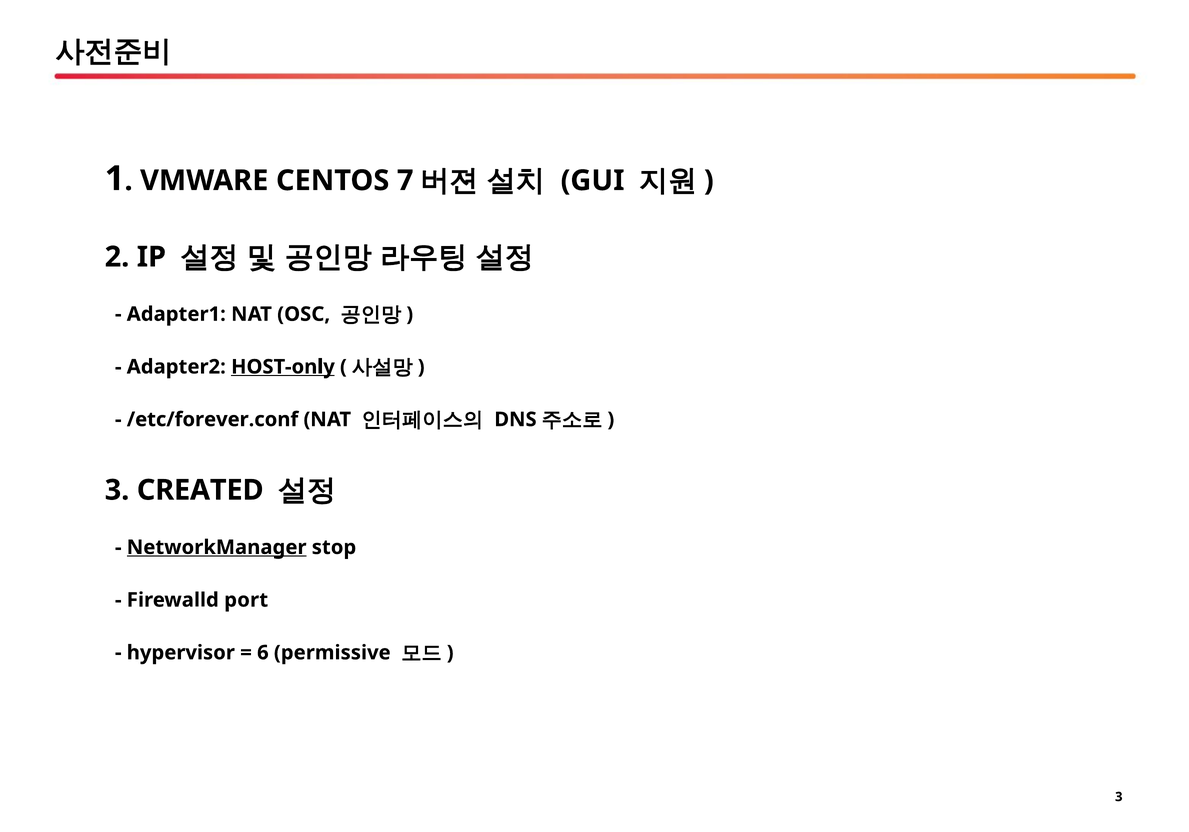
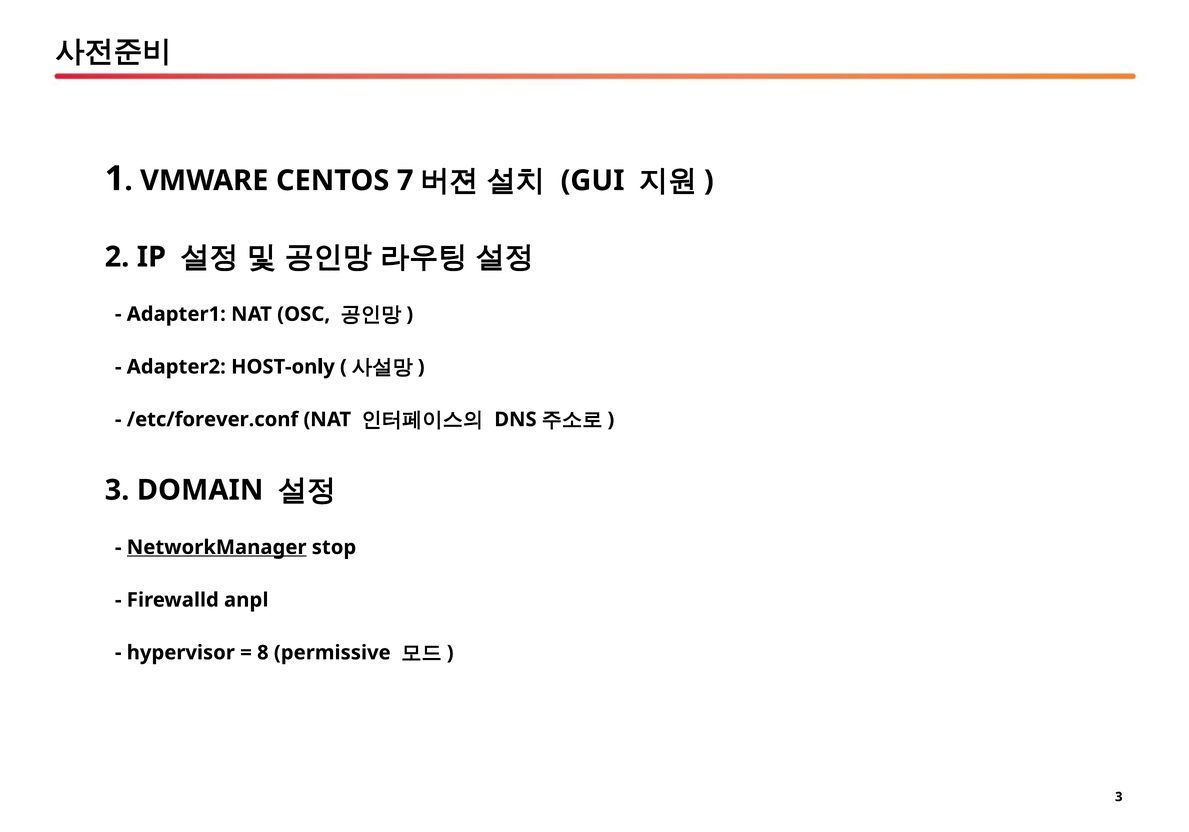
HOST-only underline: present -> none (283, 367)
CREATED: CREATED -> DOMAIN (200, 490)
port: port -> anpl (246, 600)
6: 6 -> 8 (263, 653)
